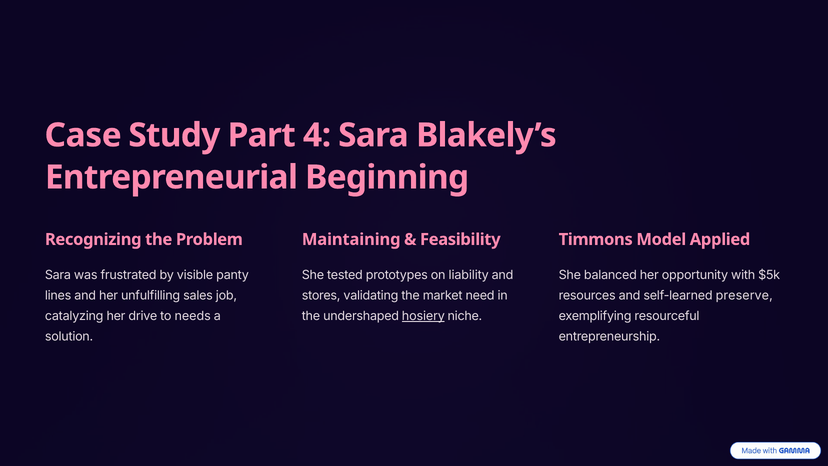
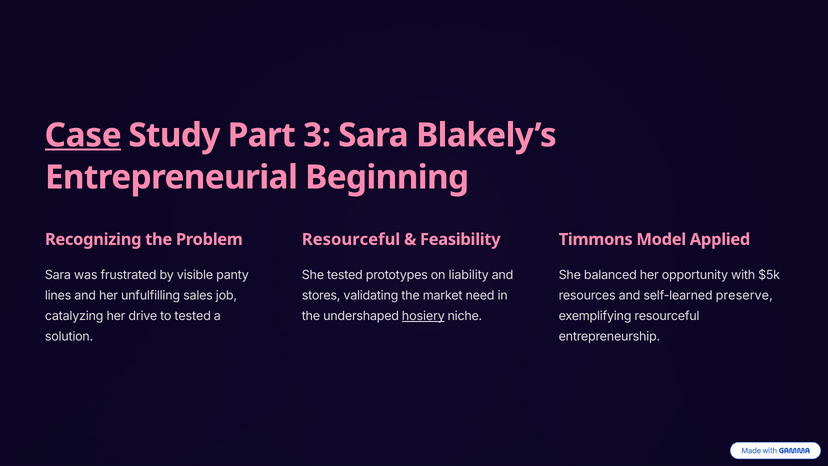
Case underline: none -> present (83, 135)
4: 4 -> 3 (317, 135)
Maintaining: Maintaining -> Resourceful (351, 239)
to needs: needs -> tested (193, 316)
